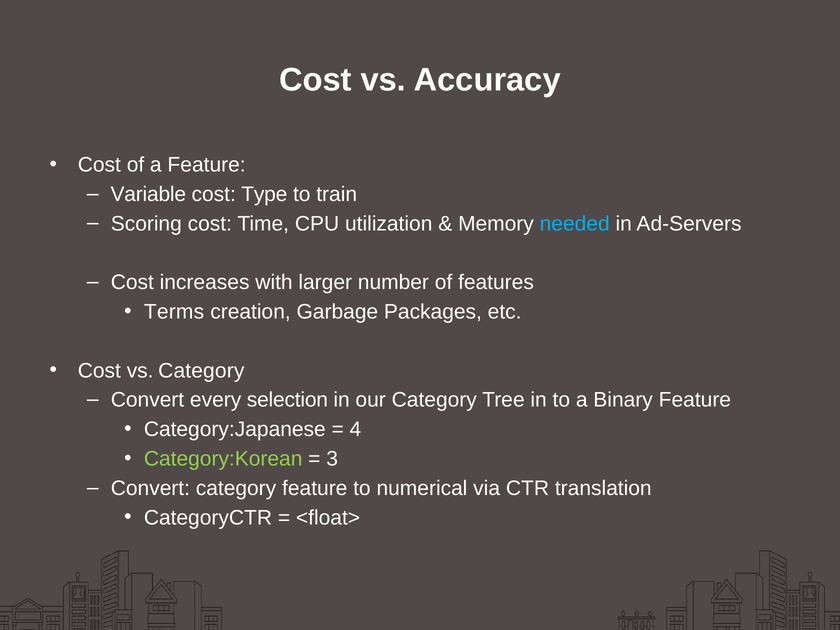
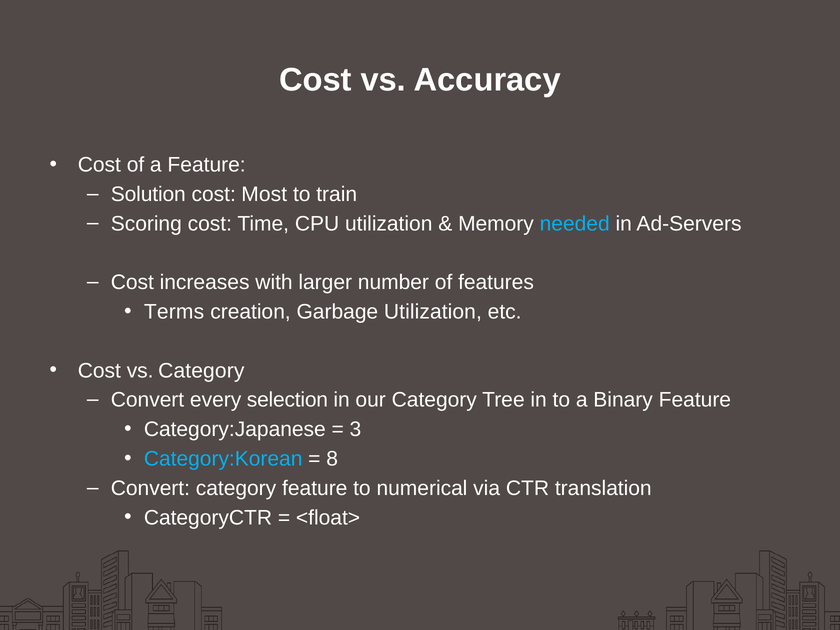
Variable: Variable -> Solution (148, 194)
Type: Type -> Most (264, 194)
Garbage Packages: Packages -> Utilization (433, 312)
4: 4 -> 3 (355, 429)
Category:Korean colour: light green -> light blue (223, 459)
3: 3 -> 8 (332, 459)
